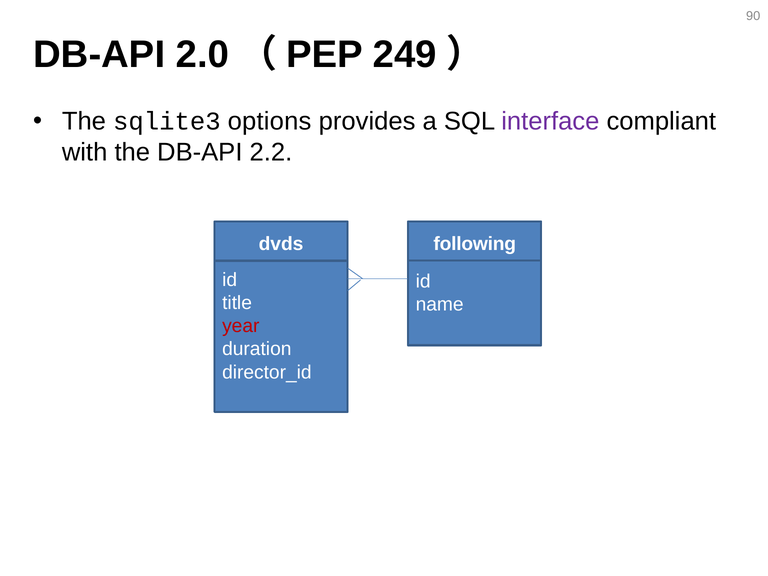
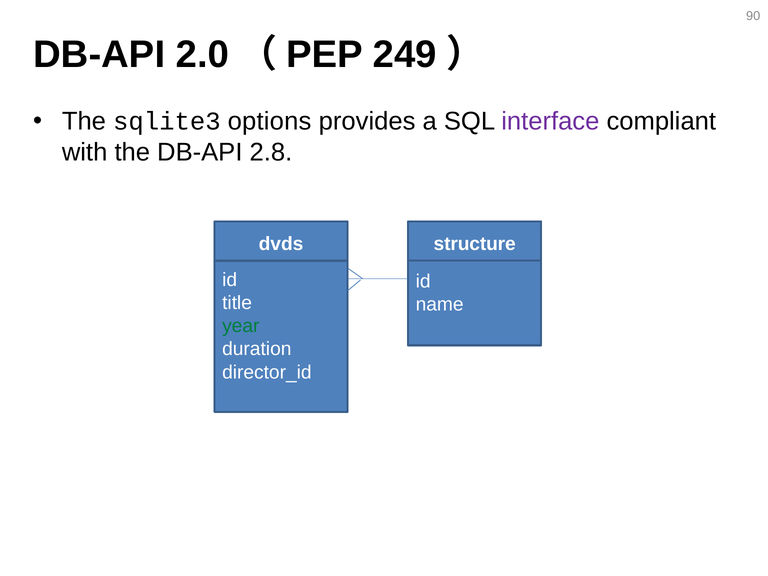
2.2: 2.2 -> 2.8 (271, 152)
following: following -> structure (475, 244)
year colour: red -> green (241, 326)
